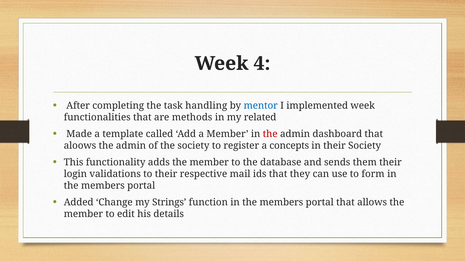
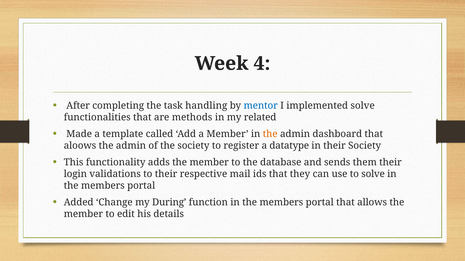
implemented week: week -> solve (363, 106)
the colour: red -> orange (270, 134)
concepts: concepts -> datatype (289, 146)
to form: form -> solve (373, 174)
Strings: Strings -> During (169, 203)
